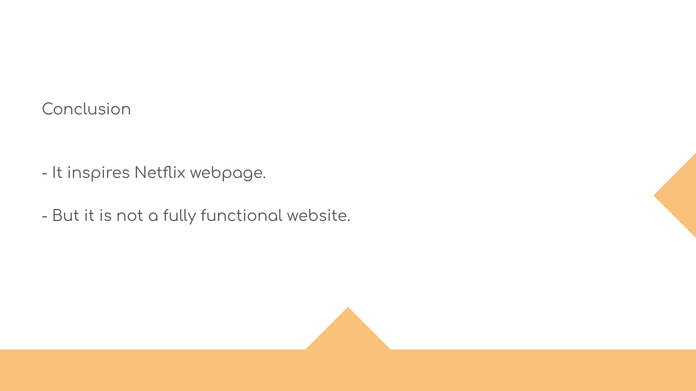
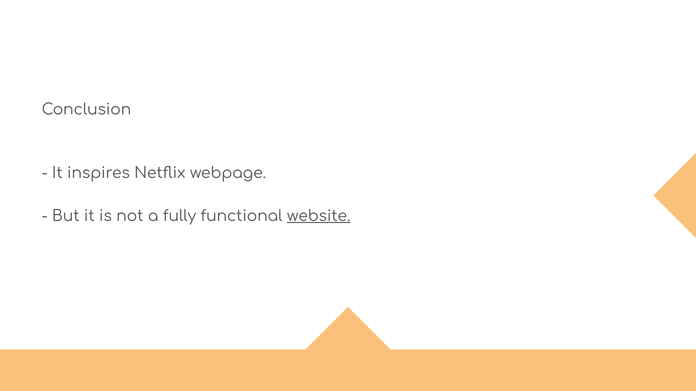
website underline: none -> present (319, 216)
